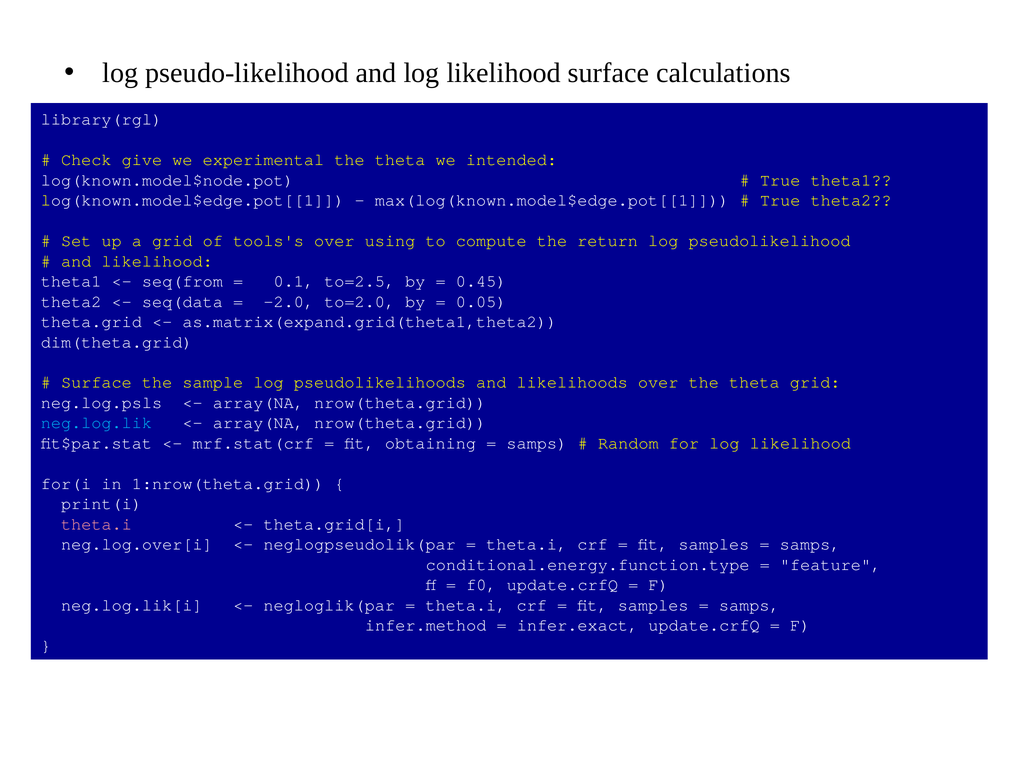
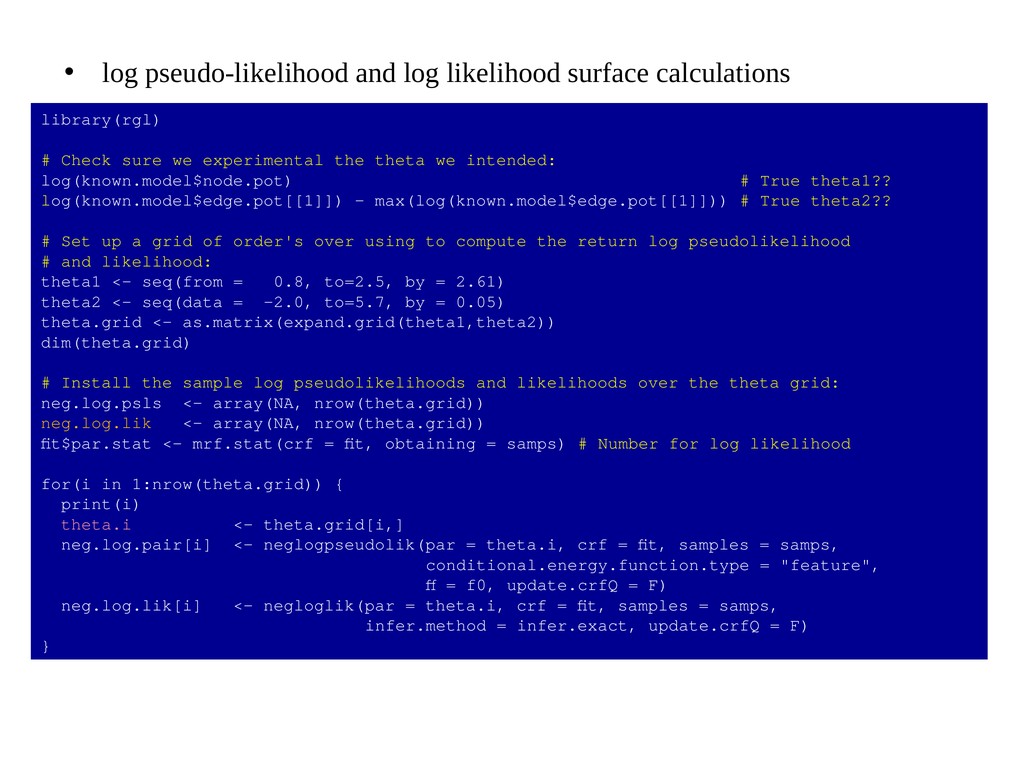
give: give -> sure (142, 160)
tools's: tools's -> order's (269, 241)
0.1: 0.1 -> 0.8 (294, 282)
0.45: 0.45 -> 2.61 (481, 282)
to=2.0: to=2.0 -> to=5.7 (360, 302)
Surface: Surface -> Install (96, 383)
neg.log.lik colour: light blue -> yellow (96, 423)
Random: Random -> Number (628, 444)
neg.log.over[i: neg.log.over[i -> neg.log.pair[i (137, 545)
